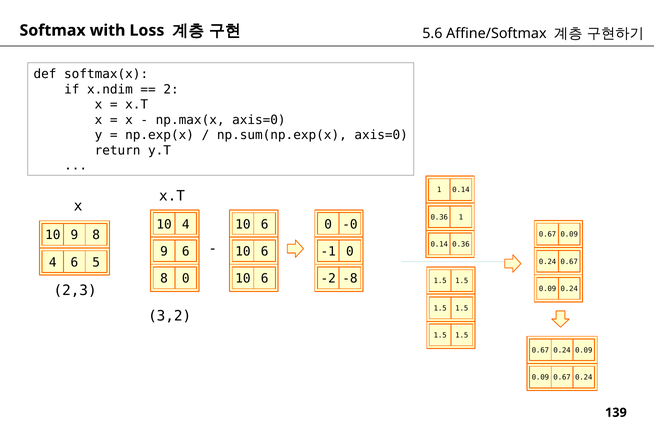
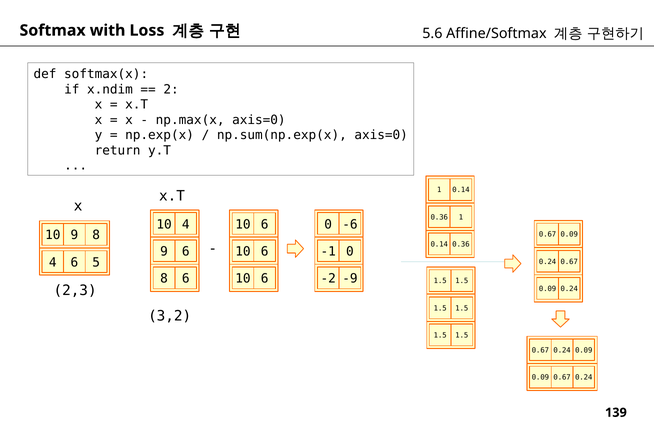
-0: -0 -> -6 (350, 224)
8 0: 0 -> 6 (186, 278)
-8: -8 -> -9 (350, 278)
